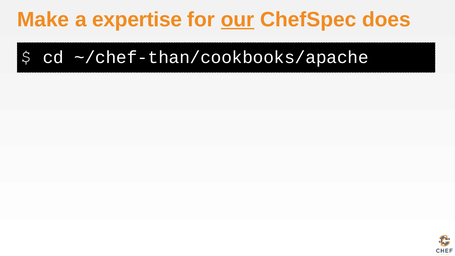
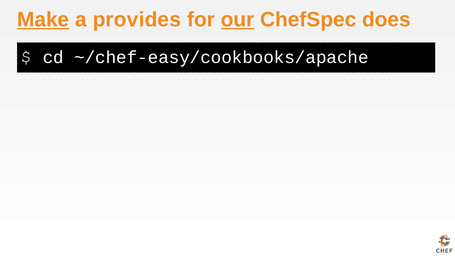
Make underline: none -> present (43, 20)
expertise: expertise -> provides (137, 20)
~/chef-than/cookbooks/apache: ~/chef-than/cookbooks/apache -> ~/chef-easy/cookbooks/apache (221, 57)
